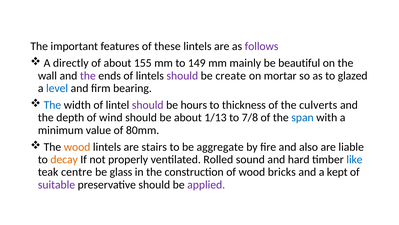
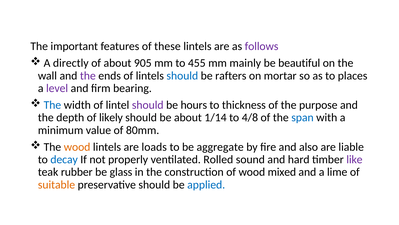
155: 155 -> 905 (143, 63)
149: 149 -> 455 (197, 63)
should colour: purple -> blue (182, 76)
create: create -> rafters (231, 76)
glazed: glazed -> places (353, 76)
level colour: blue -> purple (57, 88)
culverts: culverts -> purpose (318, 105)
wind: wind -> likely (111, 117)
1/13: 1/13 -> 1/14 (216, 117)
7/8: 7/8 -> 4/8 (250, 117)
stairs: stairs -> loads (154, 147)
decay colour: orange -> blue (64, 159)
like colour: blue -> purple (354, 159)
centre: centre -> rubber (77, 172)
bricks: bricks -> mixed (282, 172)
kept: kept -> lime (337, 172)
suitable colour: purple -> orange (56, 184)
applied colour: purple -> blue (206, 184)
